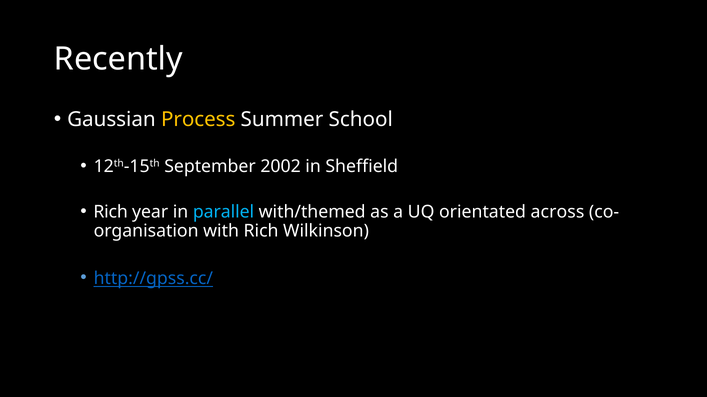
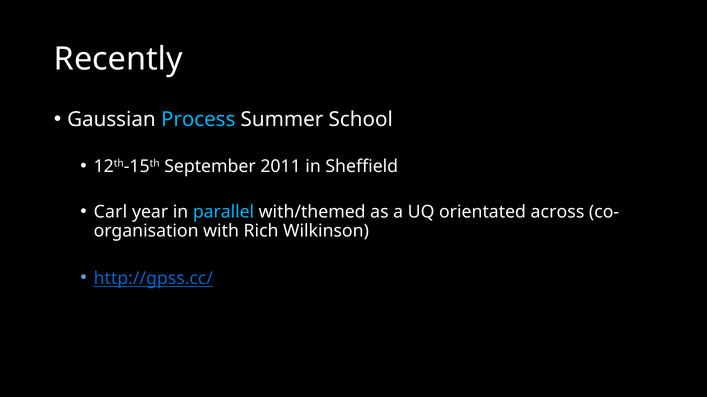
Process colour: yellow -> light blue (198, 120)
2002: 2002 -> 2011 (281, 167)
Rich: Rich -> Carl (110, 212)
